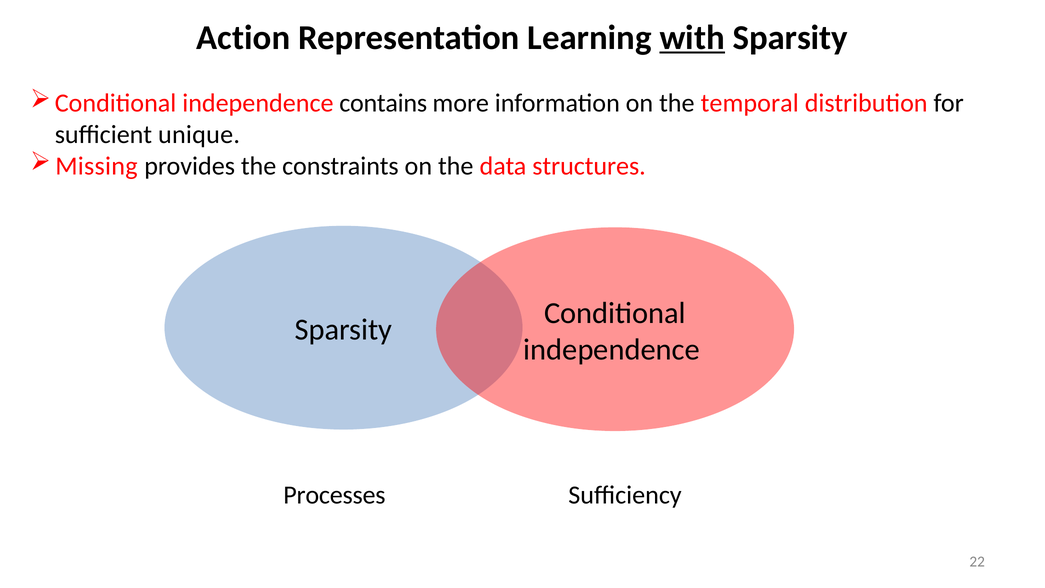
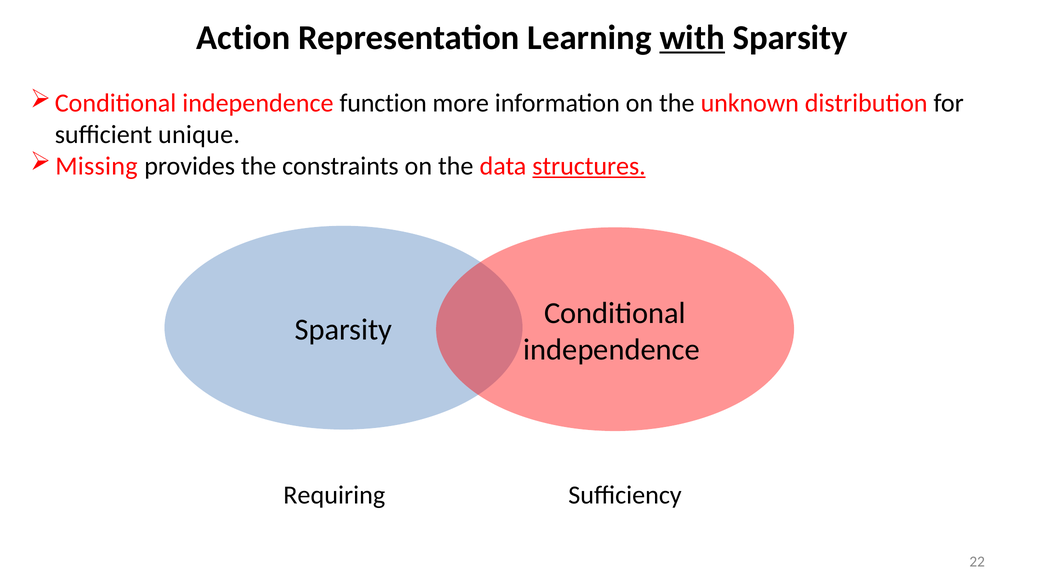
contains: contains -> function (383, 103)
temporal: temporal -> unknown (750, 103)
structures underline: none -> present (589, 166)
Processes: Processes -> Requiring (334, 495)
